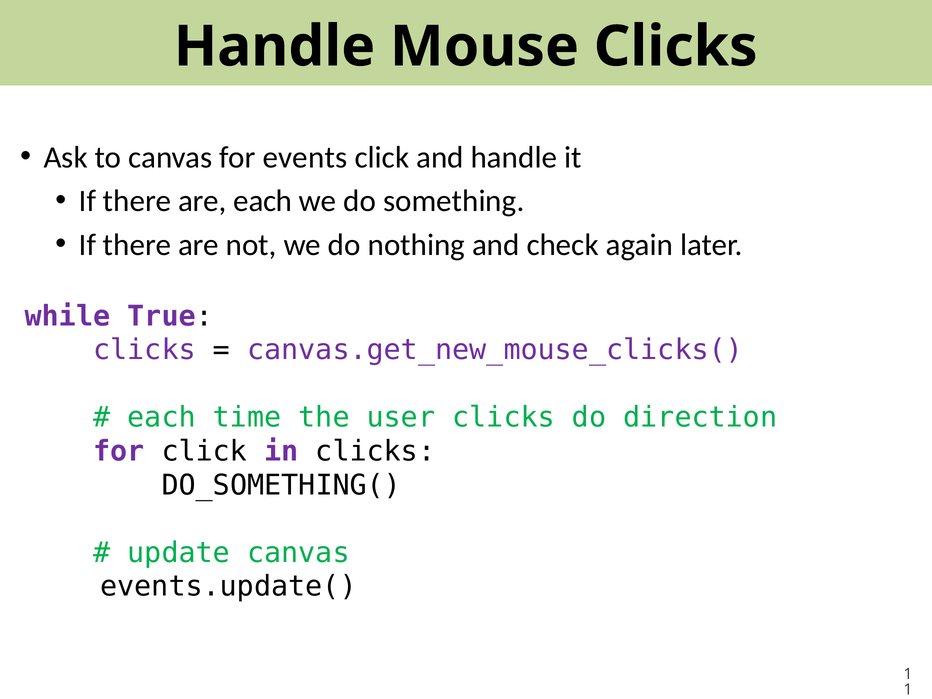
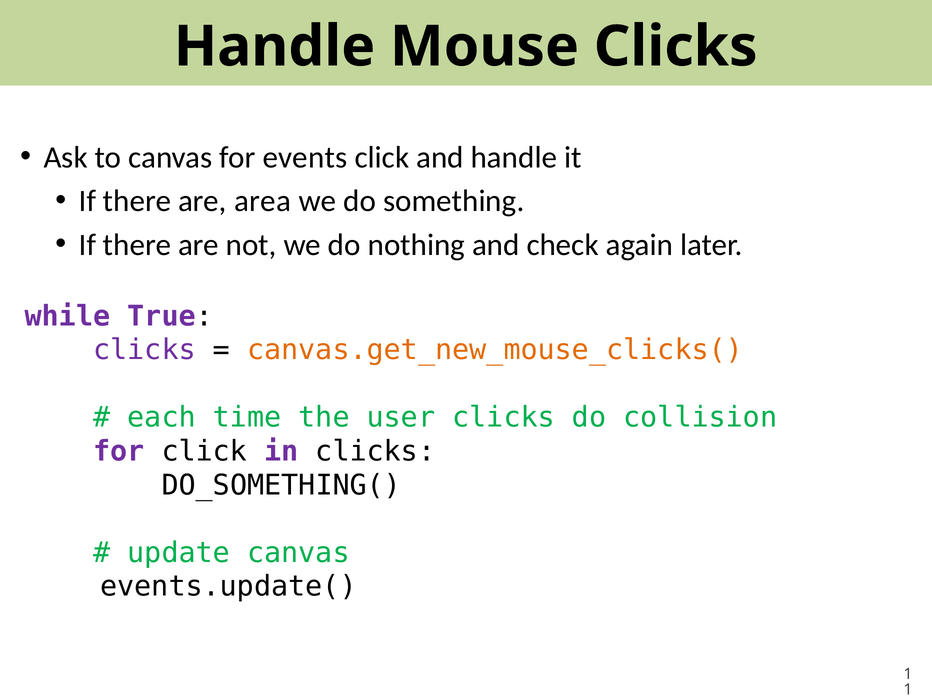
are each: each -> area (263, 201)
canvas.get_new_mouse_clicks( colour: purple -> orange (495, 350)
direction: direction -> collision (700, 418)
